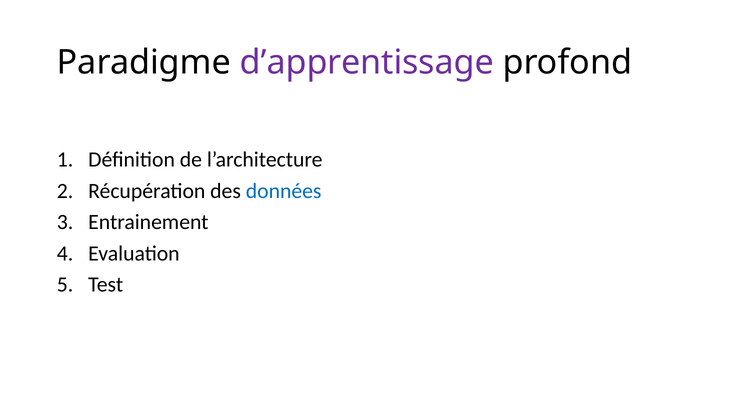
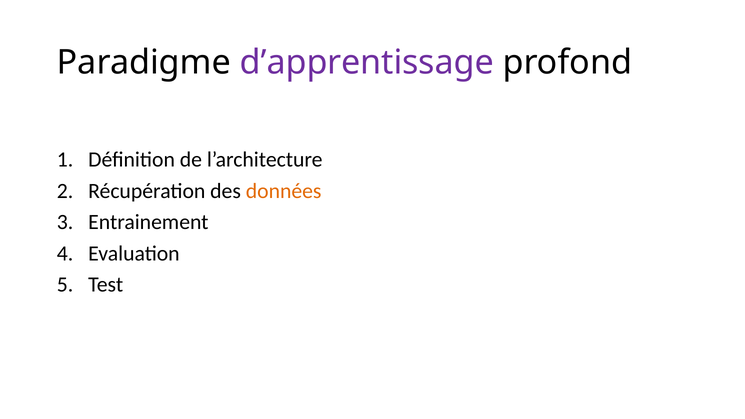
données colour: blue -> orange (284, 191)
